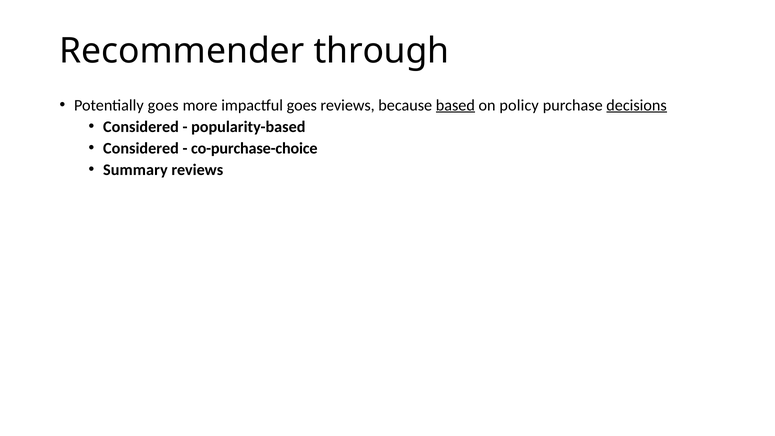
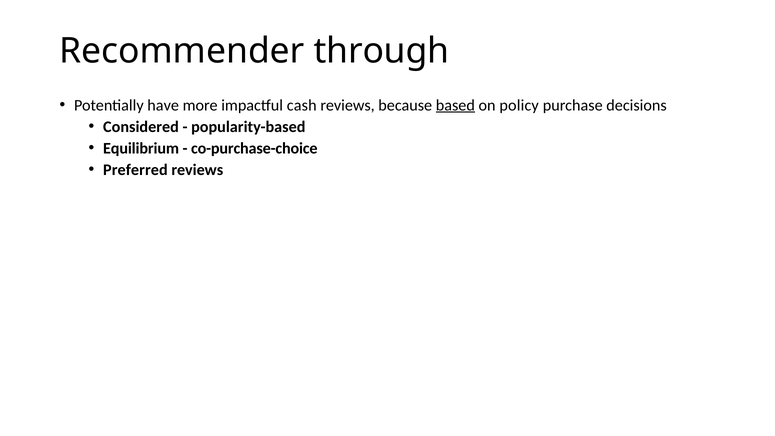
Potentially goes: goes -> have (163, 105)
impactful goes: goes -> cash (302, 105)
decisions underline: present -> none (637, 105)
Considered: Considered -> Equilibrium (141, 148)
Summary: Summary -> Preferred (135, 170)
